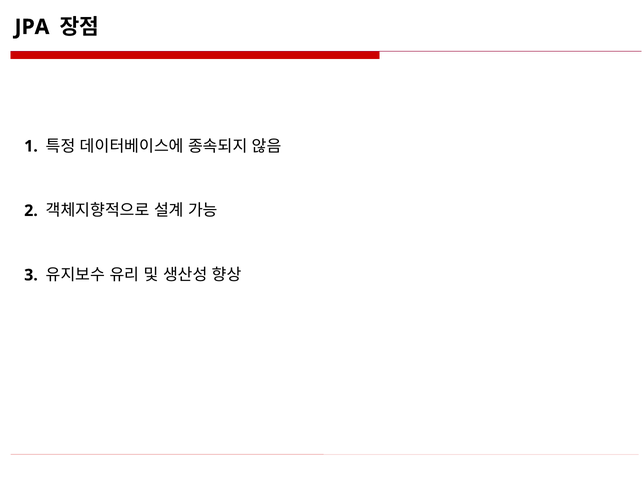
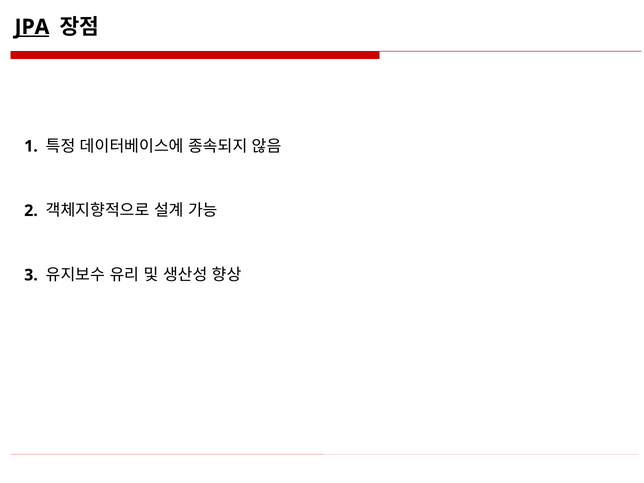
JPA underline: none -> present (32, 27)
